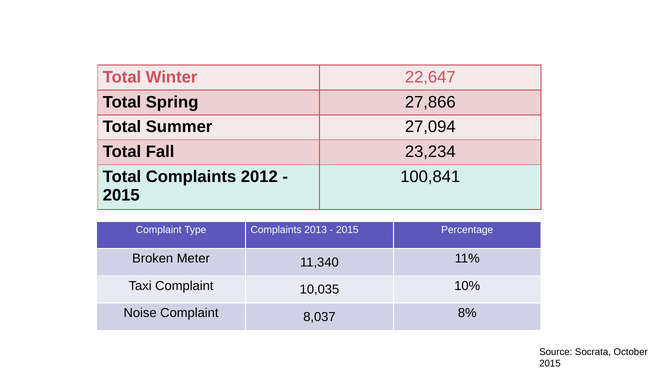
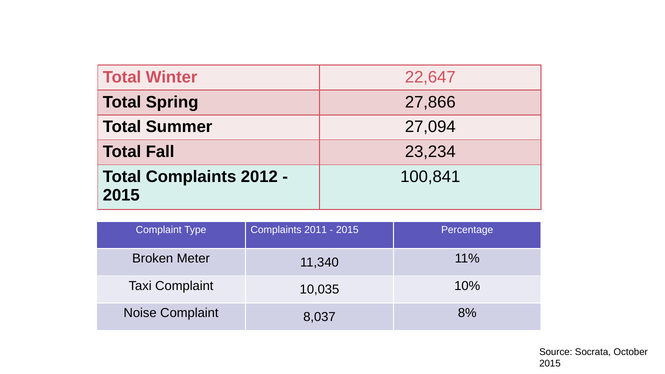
2013: 2013 -> 2011 (316, 230)
